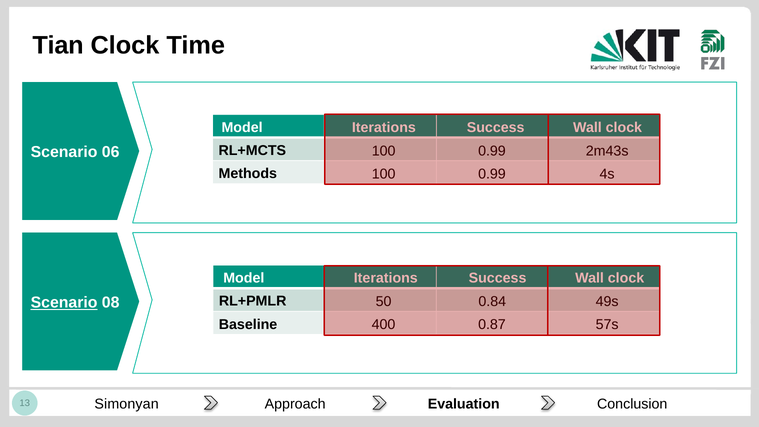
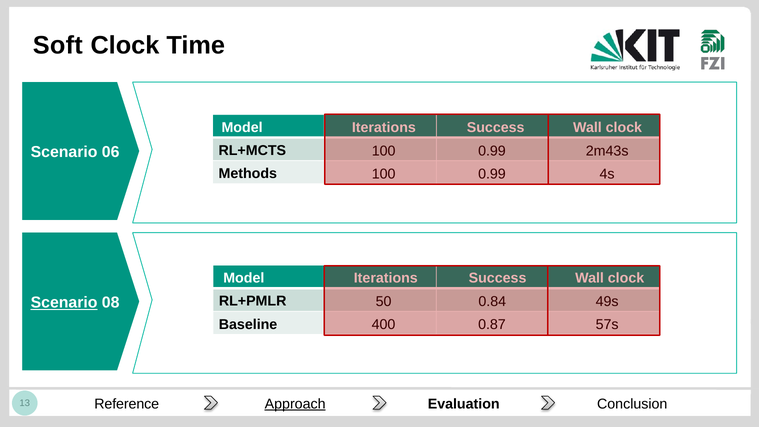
Tian: Tian -> Soft (58, 45)
Simonyan: Simonyan -> Reference (127, 404)
Approach underline: none -> present (295, 404)
